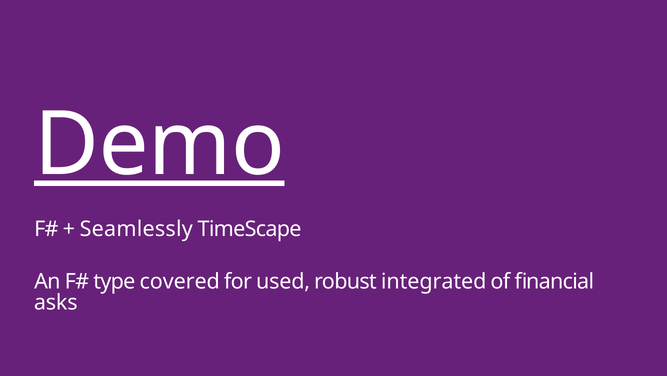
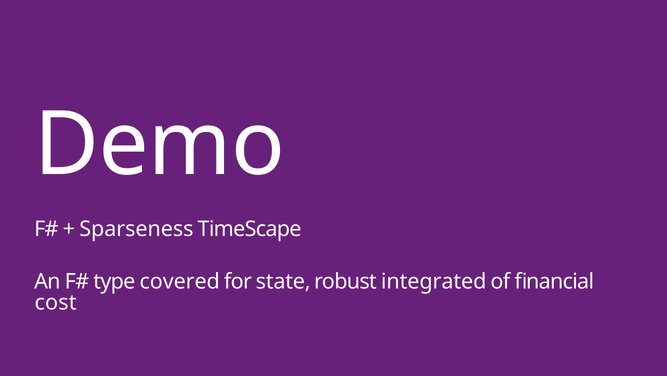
Demo underline: present -> none (160, 145)
Seamlessly: Seamlessly -> Sparseness (136, 229)
used: used -> state (283, 281)
asks: asks -> cost (56, 302)
